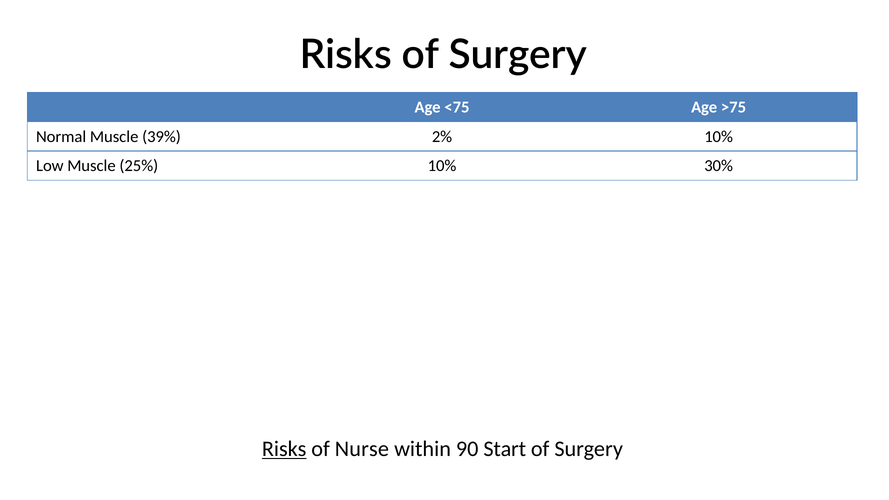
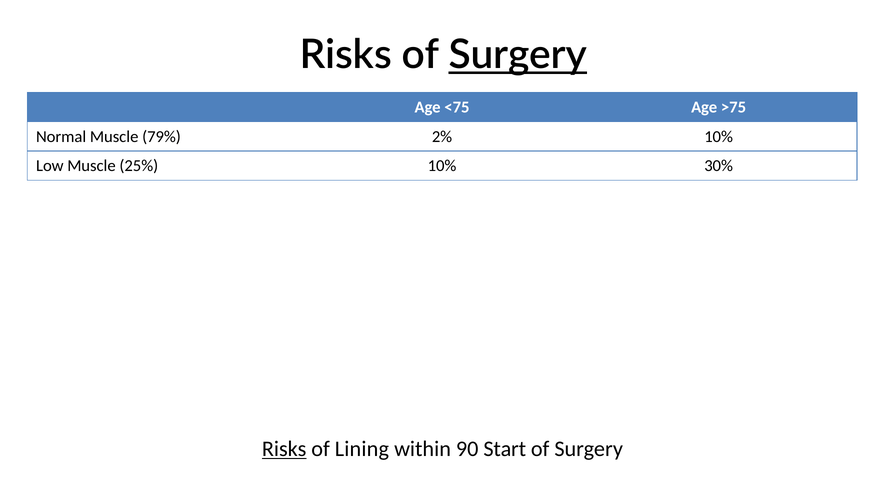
Surgery underline: none -> present (518, 55)
39%: 39% -> 79% (161, 137)
Nurse: Nurse -> Lining (362, 449)
